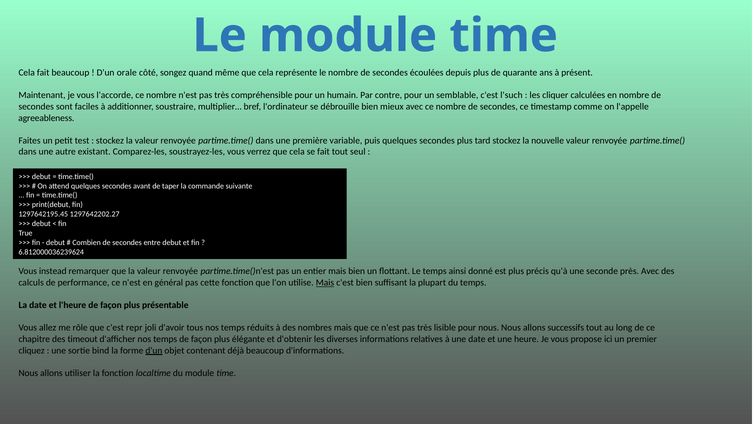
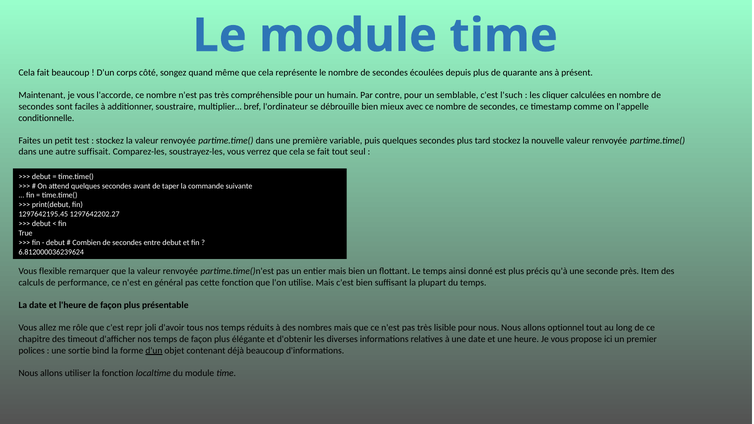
orale: orale -> corps (127, 73)
agreeableness: agreeableness -> conditionnelle (46, 118)
existant: existant -> suffisait (94, 152)
instead: instead -> flexible (53, 271)
près Avec: Avec -> Item (650, 271)
Mais underline: present -> none (325, 283)
successifs: successifs -> optionnel (566, 328)
cliquez: cliquez -> polices (32, 351)
